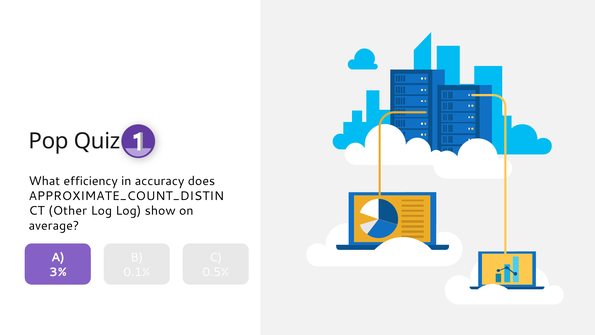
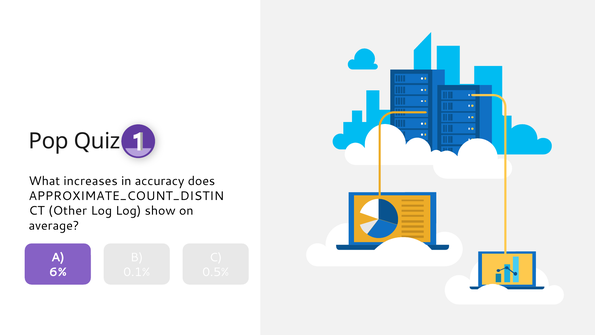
efficiency: efficiency -> increases (91, 181)
3%: 3% -> 6% (58, 272)
